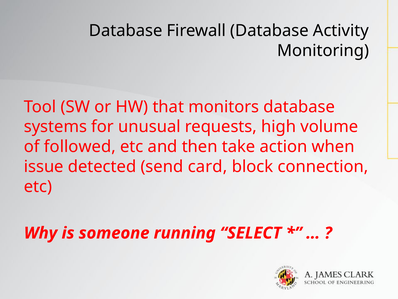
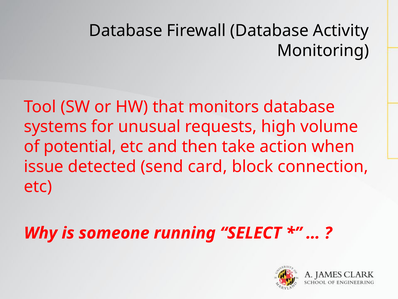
followed: followed -> potential (80, 146)
